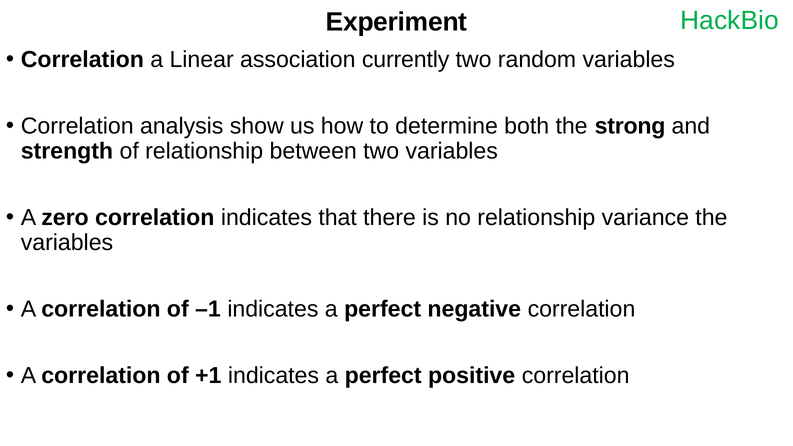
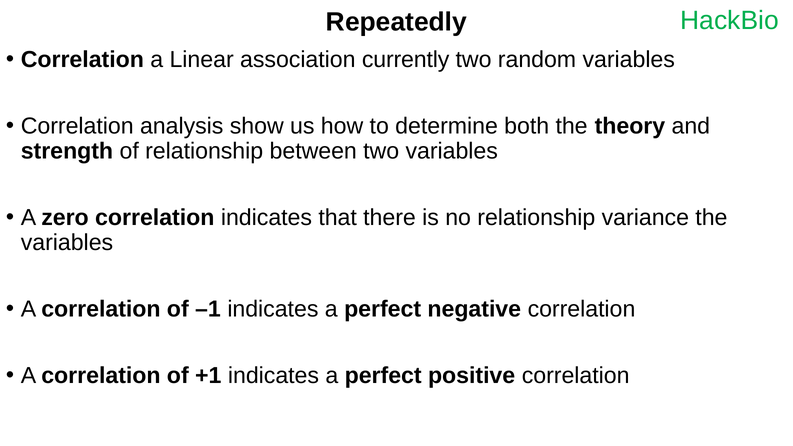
Experiment: Experiment -> Repeatedly (396, 22)
strong: strong -> theory (630, 126)
